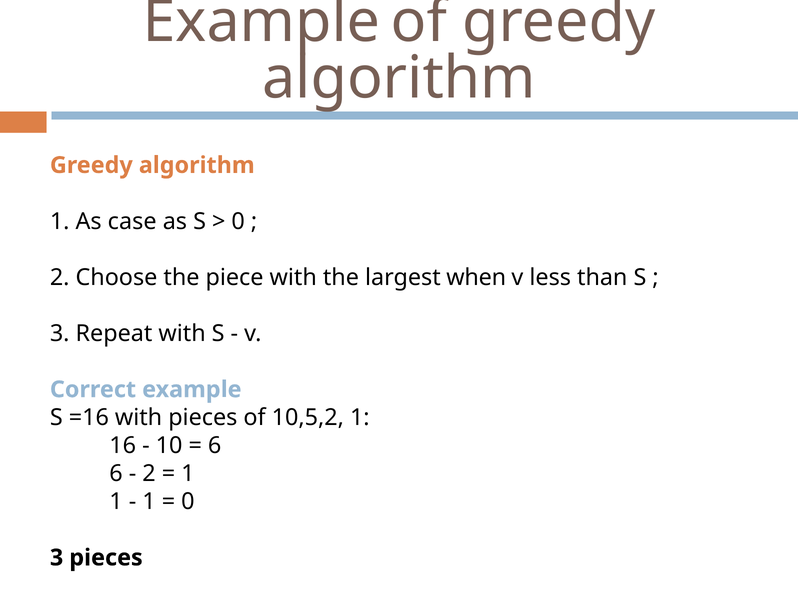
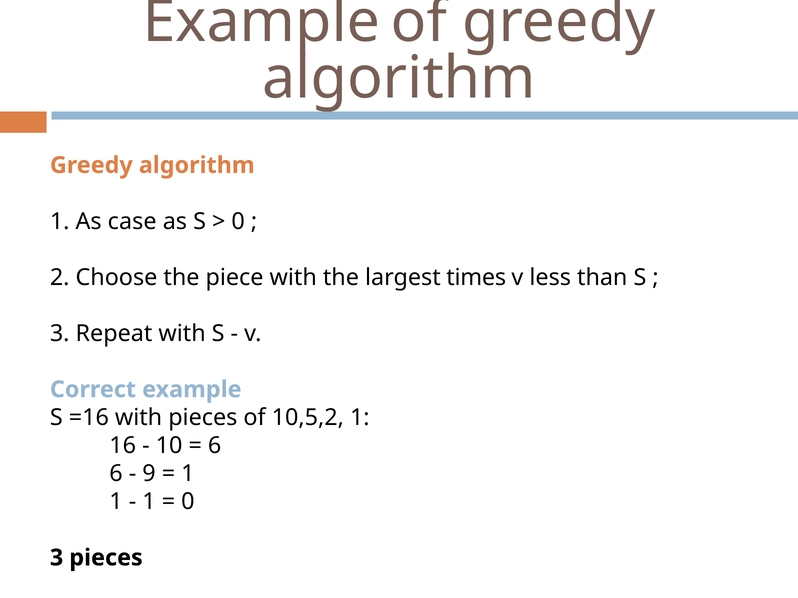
when: when -> times (476, 278)
2: 2 -> 9 (149, 474)
